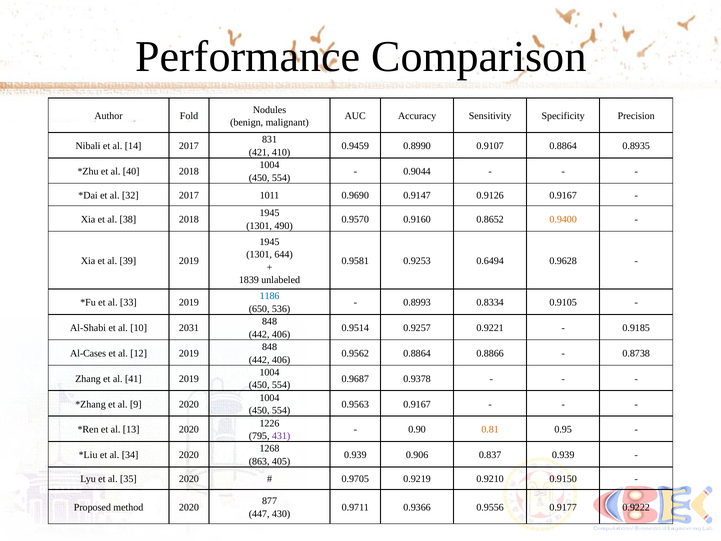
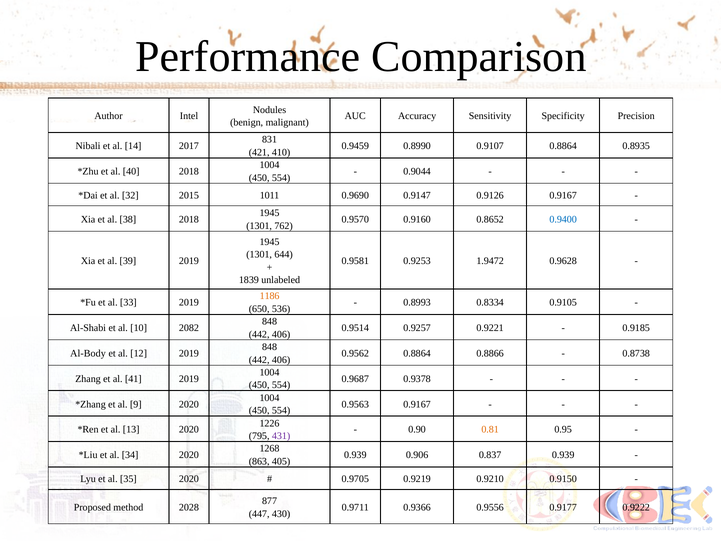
Fold: Fold -> Intel (189, 116)
32 2017: 2017 -> 2015 (189, 195)
0.9400 colour: orange -> blue (563, 219)
490: 490 -> 762 (284, 226)
0.6494: 0.6494 -> 1.9472 (490, 261)
1186 colour: blue -> orange (270, 296)
2031: 2031 -> 2082 (189, 328)
Al-Cases: Al-Cases -> Al-Body (88, 353)
method 2020: 2020 -> 2028 (189, 507)
